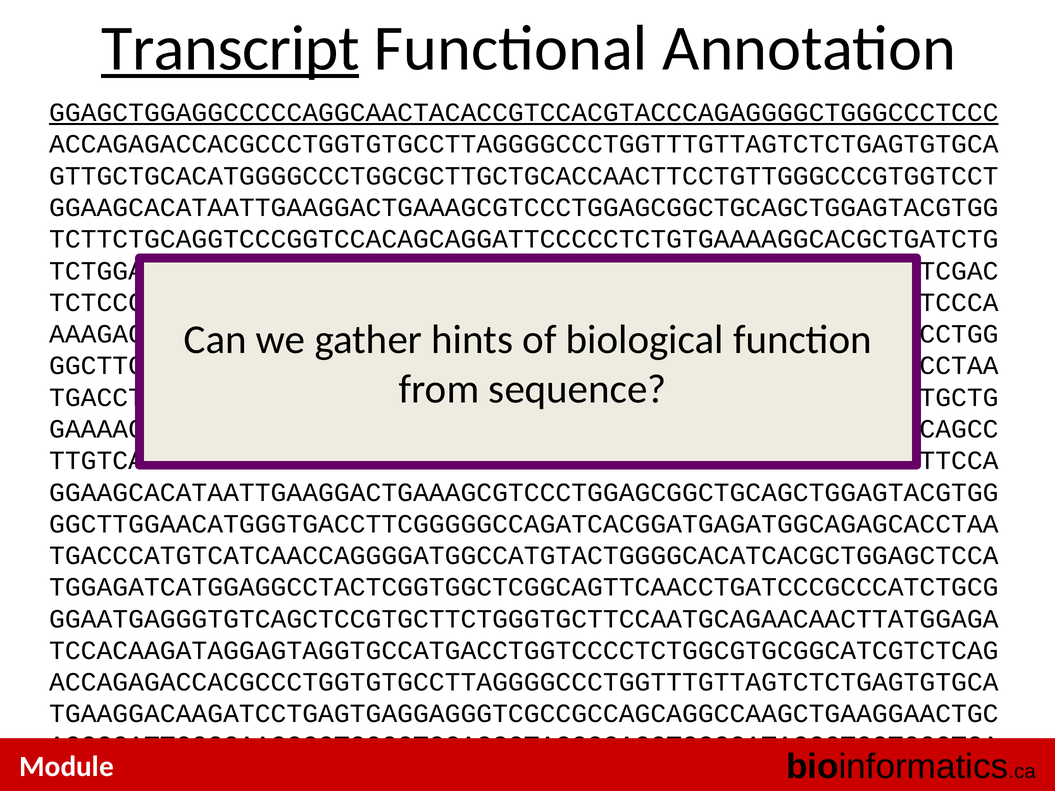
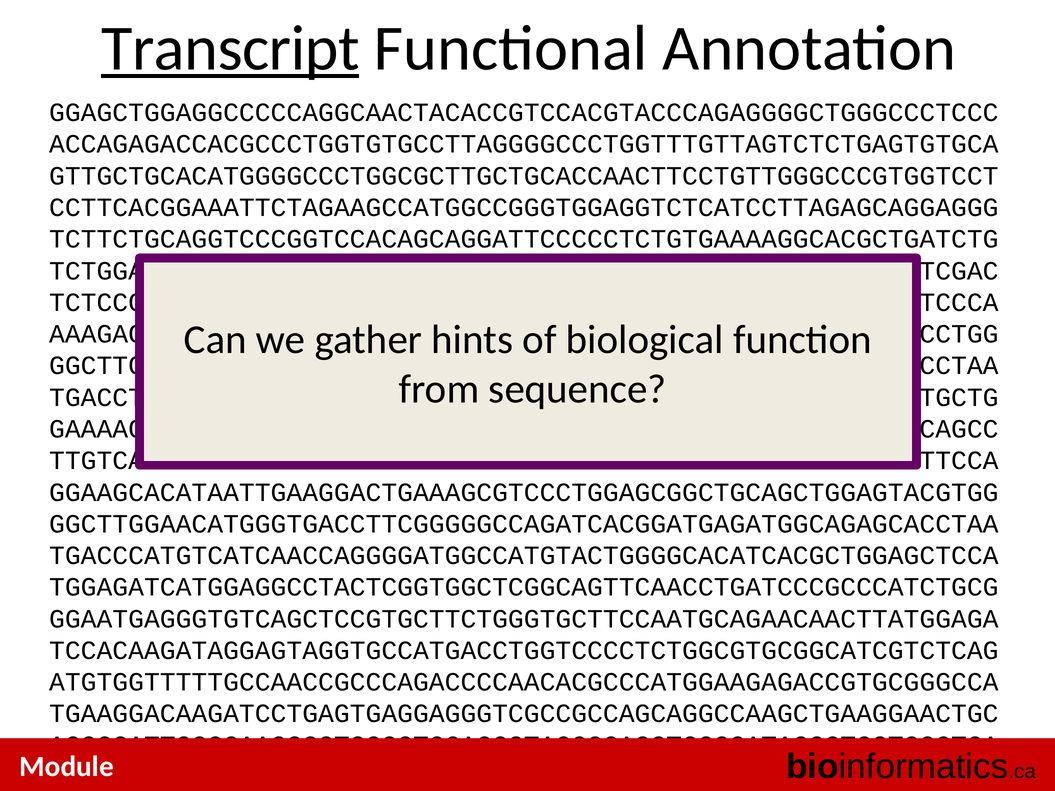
GGAGCTGGAGGCCCCCAGGCAACTACACCGTCCACGTACCCAGAGGGGCTGGGCCCTCCC underline: present -> none (524, 113)
GGAAGCACATAATTGAAGGACTGAAAGCGTCCCTGGAGCGGCTGCAGCTGGAGTACGTGG: GGAAGCACATAATTGAAGGACTGAAAGCGTCCCTGGAGCGGCTGCAGCTGGAGTACGTGG -> CCTTCACGGAAATTCTAGAAGCCATGGCCGGGTGGAGGTCTCATCCTTAGAGCAGGAGGG (524, 208)
ACCAGAGACCACGCCCTGGTGTGCCTTAGGGGCCCTGGTTTGTTAGTCTCTGAGTGTGCA: ACCAGAGACCACGCCCTGGTGTGCCTTAGGGGCCCTGGTTTGTTAGTCTCTGAGTGTGCA -> ATGTGGTTTTTGCCAACCGCCCAGACCCCAACACGCCCATGGAAGAGACCGTGCGGGCCA (524, 682)
